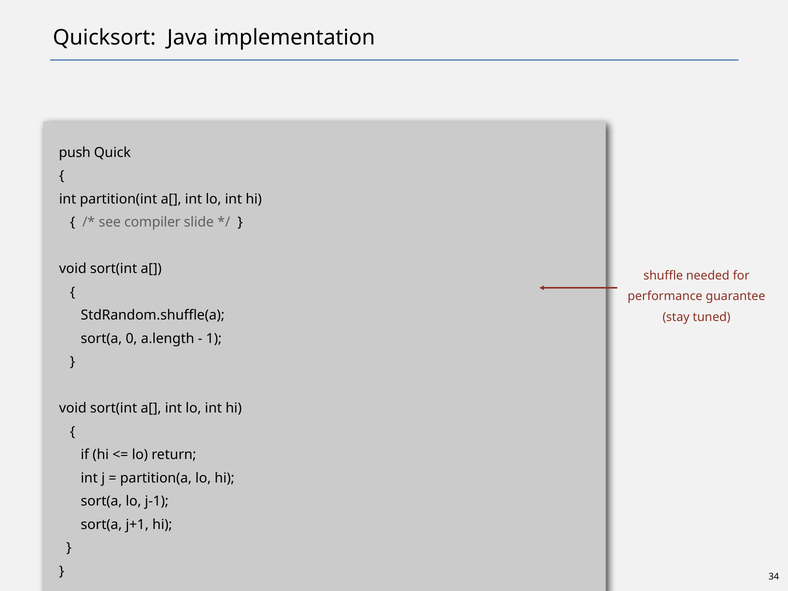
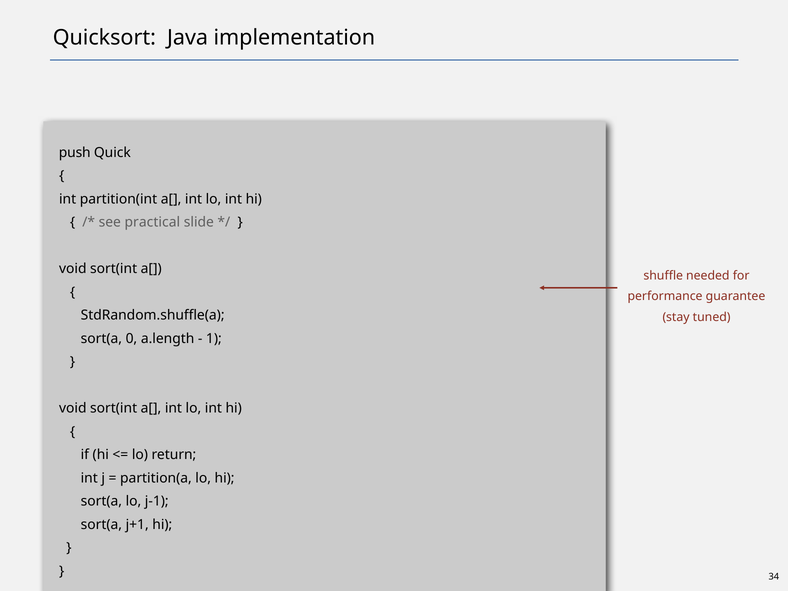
compiler: compiler -> practical (152, 222)
